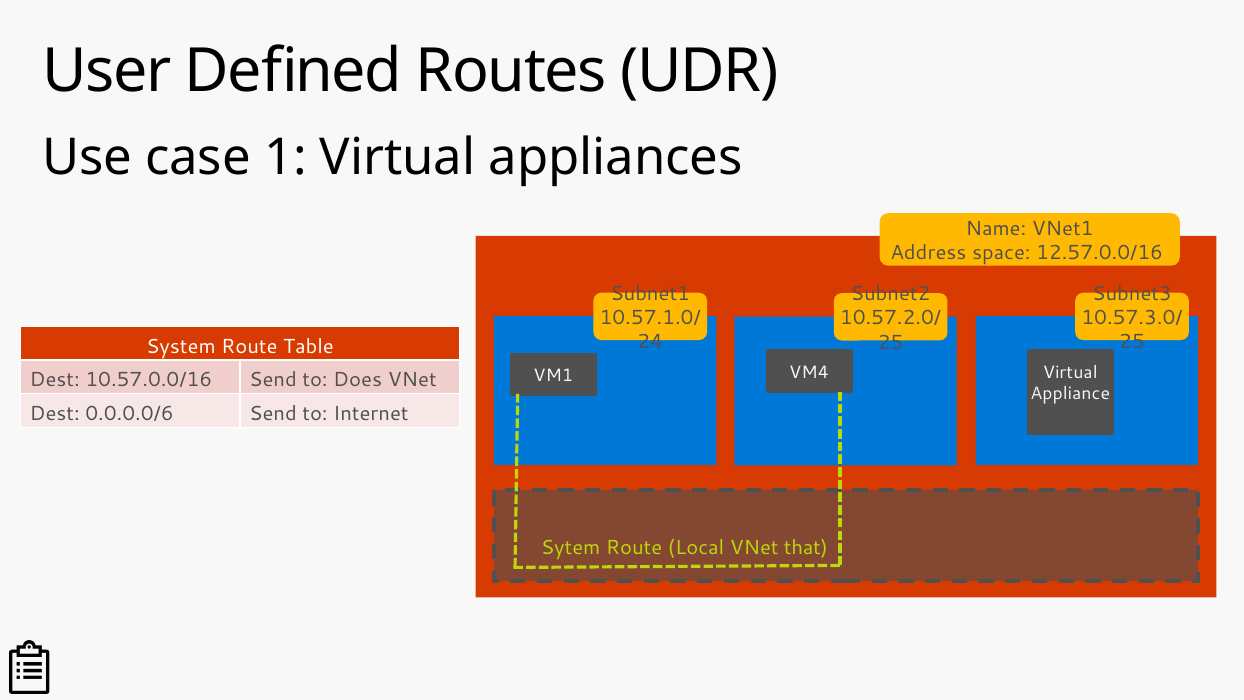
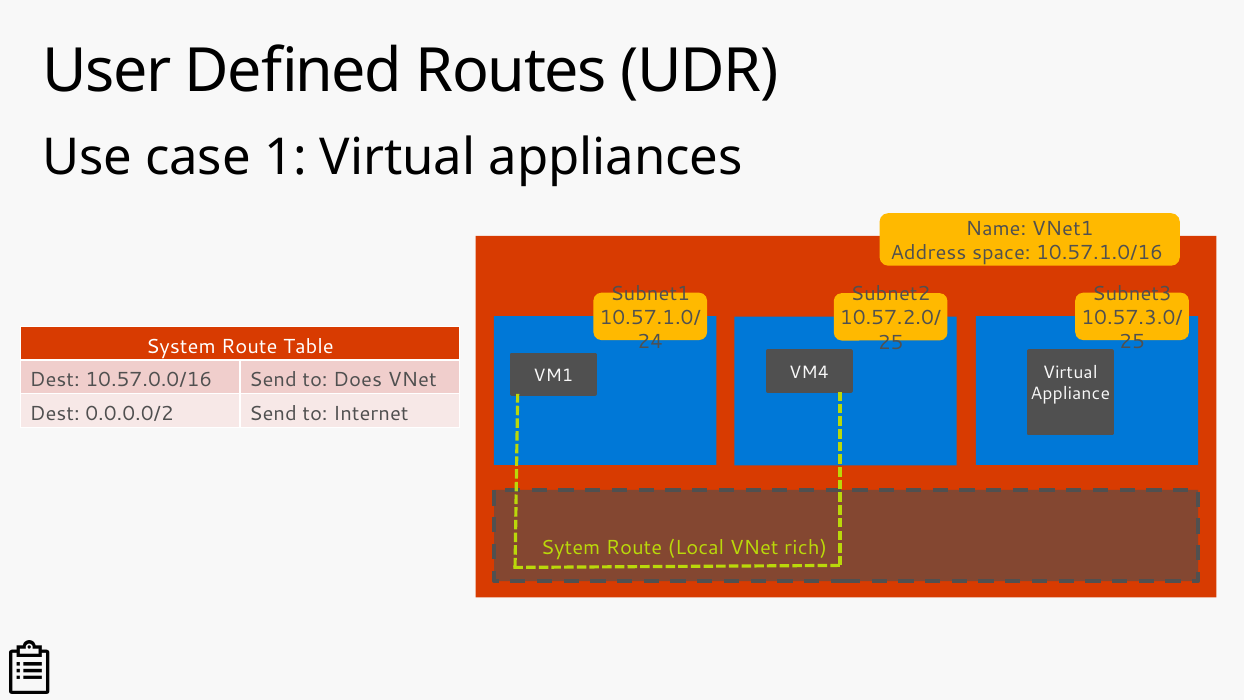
12.57.0.0/16: 12.57.0.0/16 -> 10.57.1.0/16 (1100, 253)
0.0.0.0/6: 0.0.0.0/6 -> 0.0.0.0/2 (130, 413)
that: that -> rich (806, 547)
